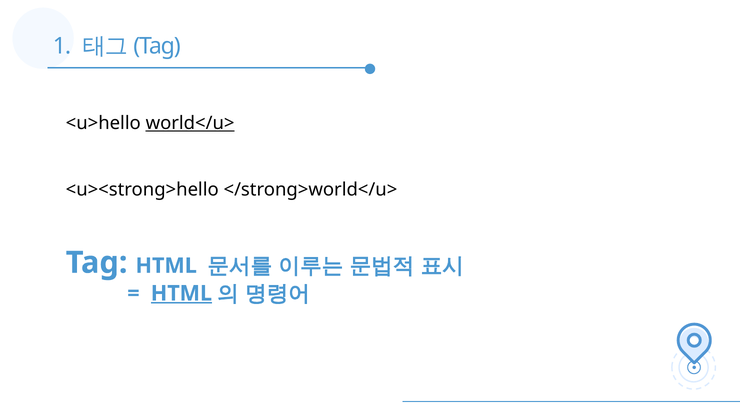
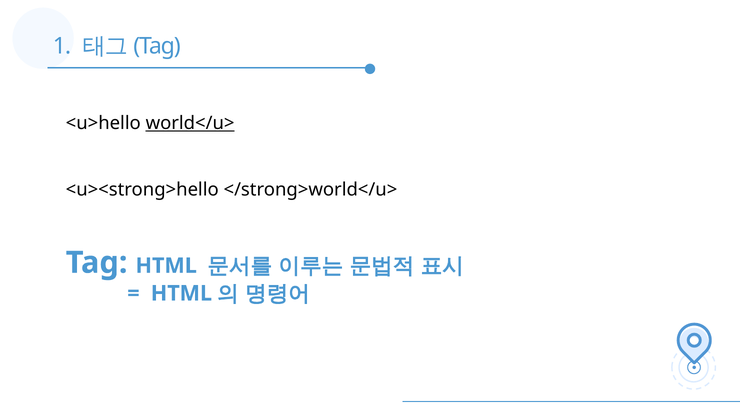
HTML underline: present -> none (181, 294)
